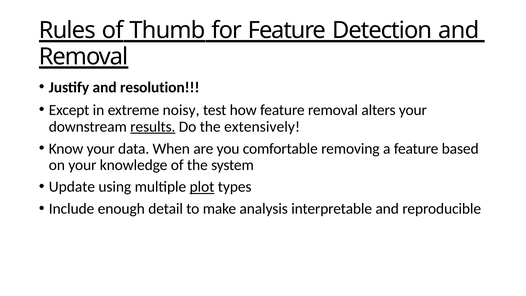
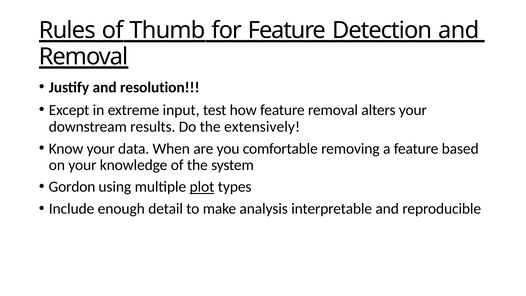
noisy: noisy -> input (181, 110)
results underline: present -> none (153, 127)
Update: Update -> Gordon (72, 187)
